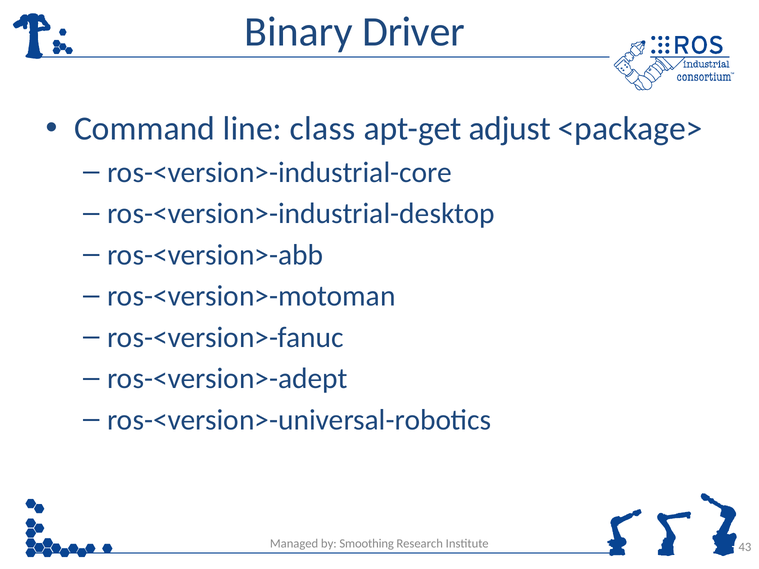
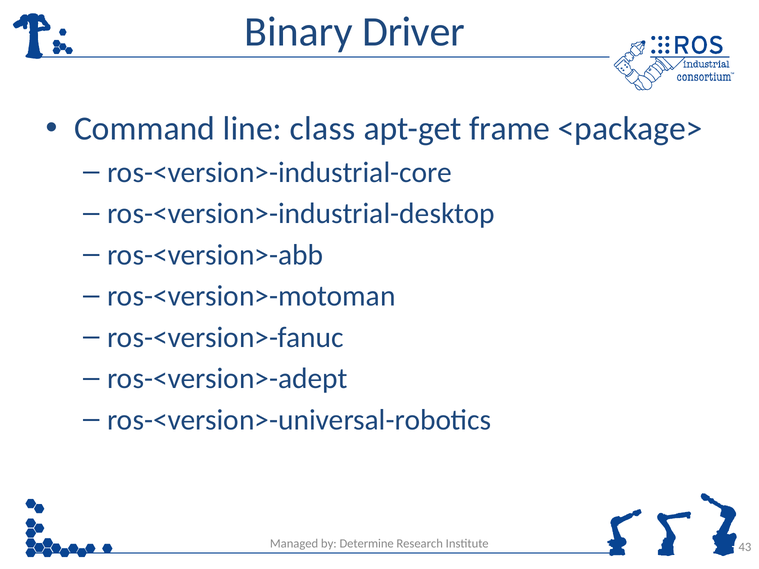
adjust: adjust -> frame (510, 129)
Smoothing: Smoothing -> Determine (367, 544)
